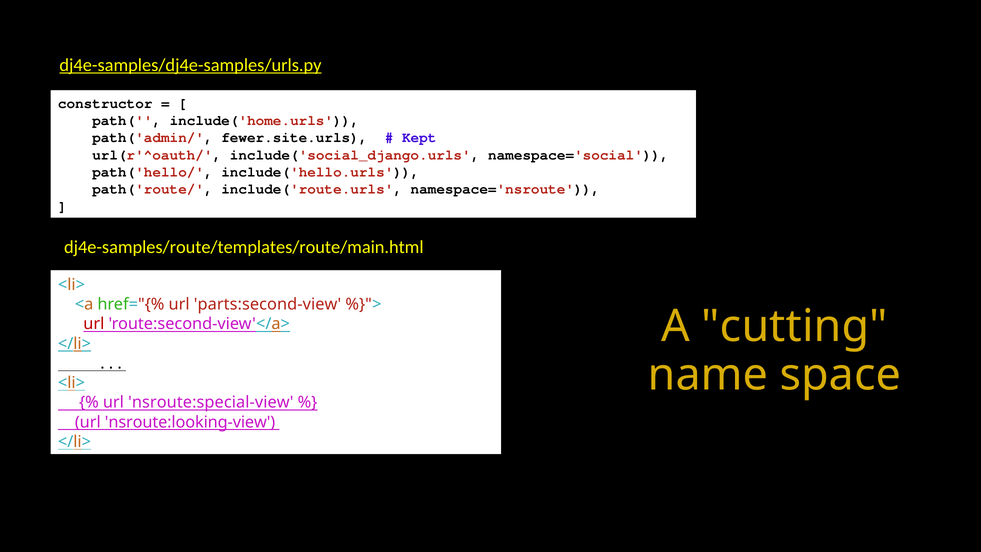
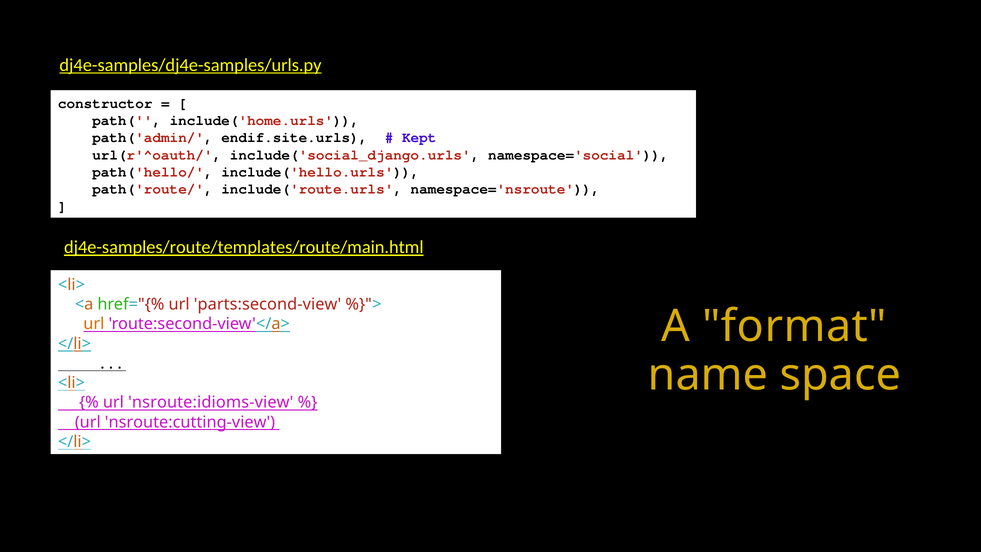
fewer.site.urls: fewer.site.urls -> endif.site.urls (294, 138)
dj4e-samples/route/templates/route/main.html underline: none -> present (244, 247)
cutting: cutting -> format (794, 326)
url colour: red -> orange (94, 324)
nsroute:special-view: nsroute:special-view -> nsroute:idioms-view (211, 402)
nsroute:looking-view: nsroute:looking-view -> nsroute:cutting-view (190, 422)
